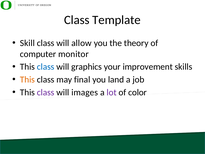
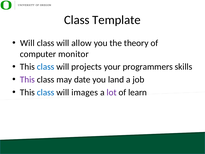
Skill: Skill -> Will (27, 43)
graphics: graphics -> projects (86, 67)
improvement: improvement -> programmers (148, 67)
This colour: orange -> purple (27, 79)
final: final -> date (82, 79)
class colour: purple -> blue (46, 92)
color: color -> learn (138, 92)
